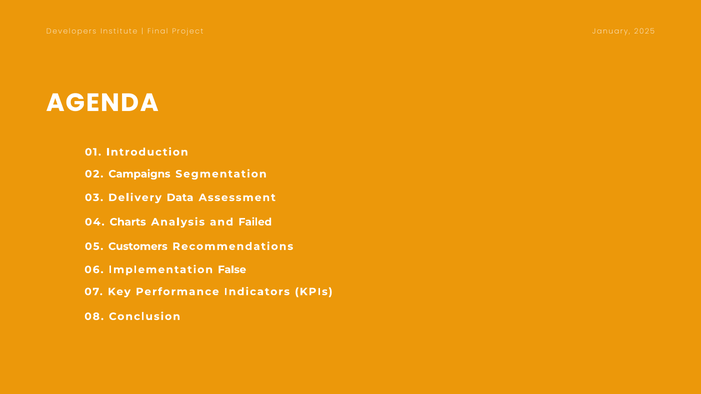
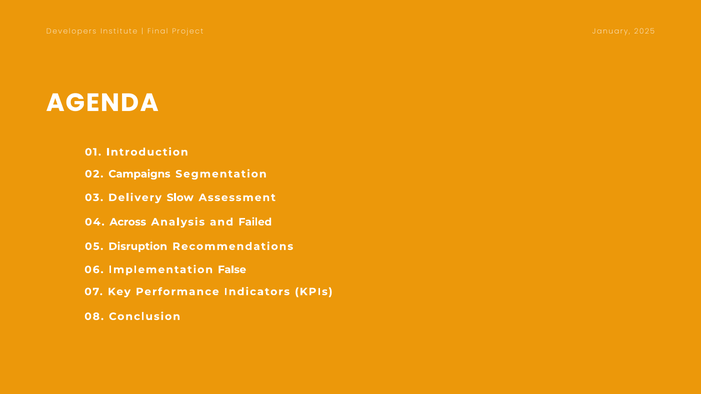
Data: Data -> Slow (180, 198)
Charts: Charts -> Across (128, 222)
Customers: Customers -> Disruption (138, 247)
